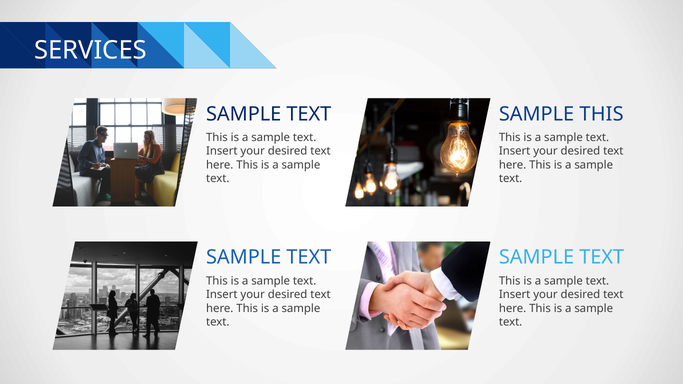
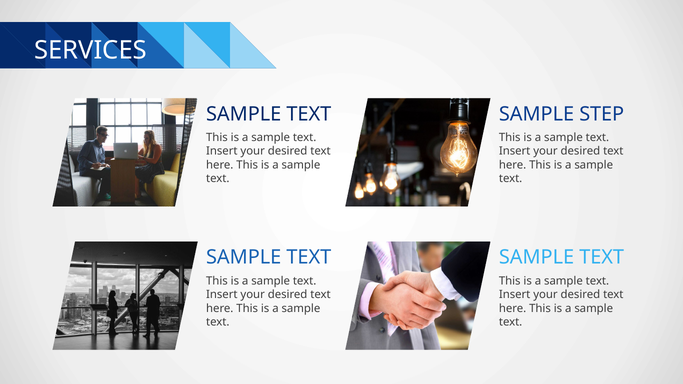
THIS: THIS -> STEP (602, 114)
